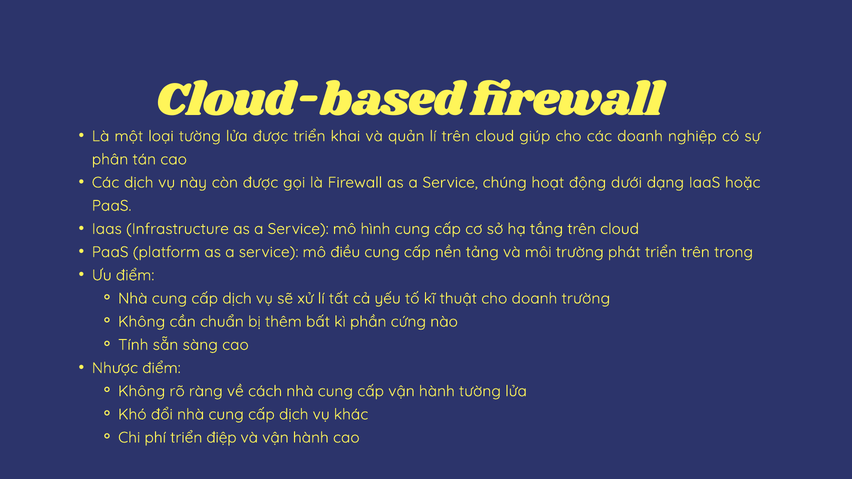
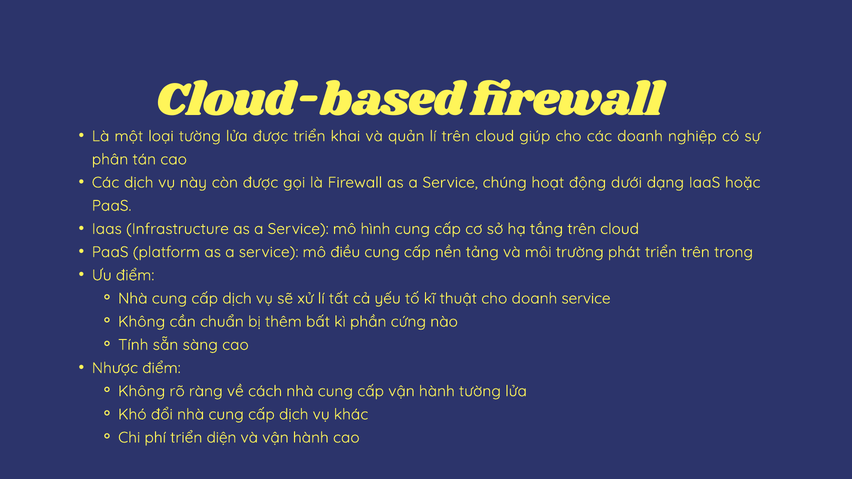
doanh trường: trường -> service (586, 299)
điệp: điệp -> diện (221, 438)
